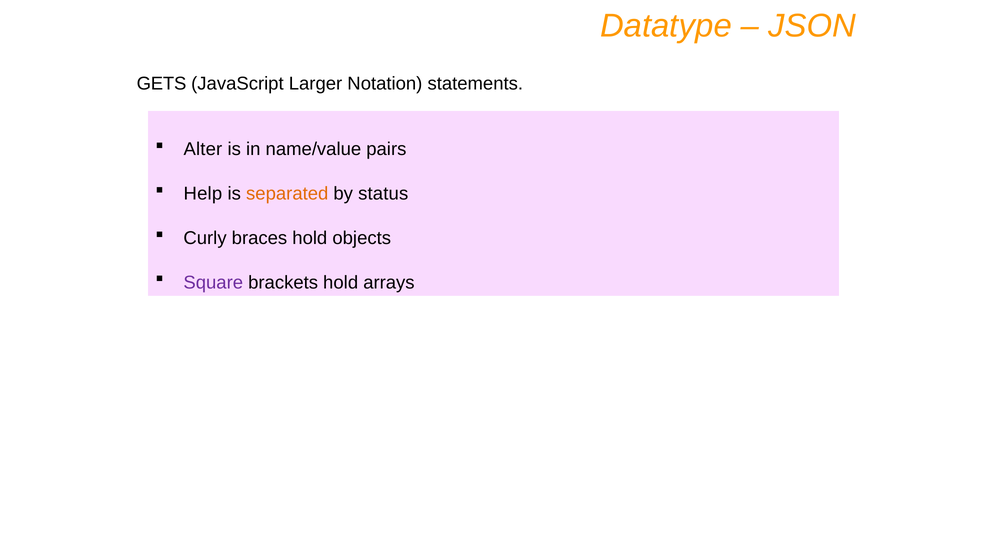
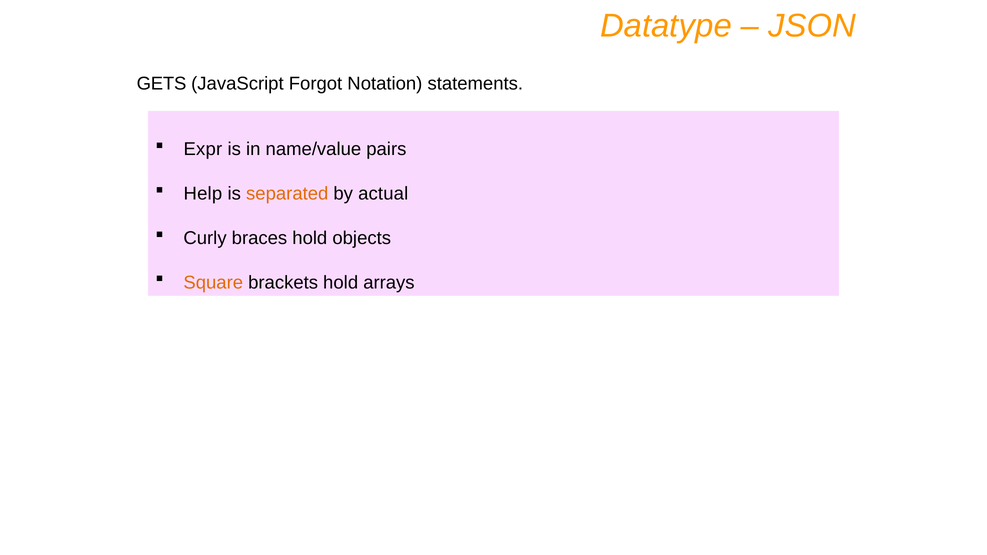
Larger: Larger -> Forgot (316, 84)
Alter: Alter -> Expr (203, 149)
status: status -> actual (383, 194)
Square colour: purple -> orange (213, 283)
